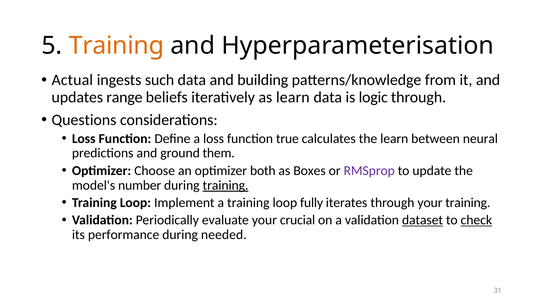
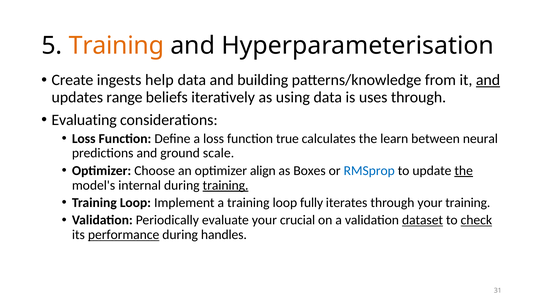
Actual: Actual -> Create (72, 80)
such: such -> help (159, 80)
and underline: none -> present (488, 80)
as learn: learn -> using (293, 97)
logic: logic -> uses (373, 97)
Questions: Questions -> Evaluating (84, 120)
them: them -> scale (219, 153)
both: both -> align (263, 171)
RMSprop colour: purple -> blue (369, 171)
the underline: none -> present (464, 171)
number: number -> internal (140, 186)
performance underline: none -> present (124, 235)
needed: needed -> handles (224, 235)
